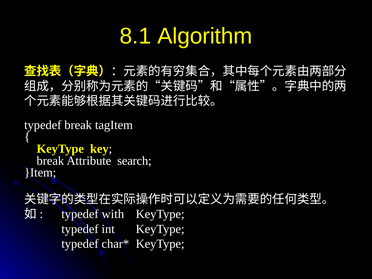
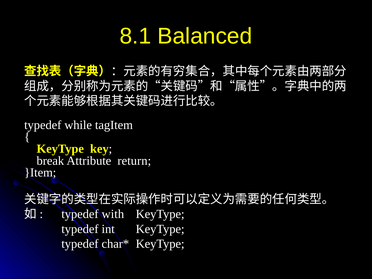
Algorithm: Algorithm -> Balanced (205, 36)
typedef break: break -> while (78, 125)
search: search -> return (134, 161)
